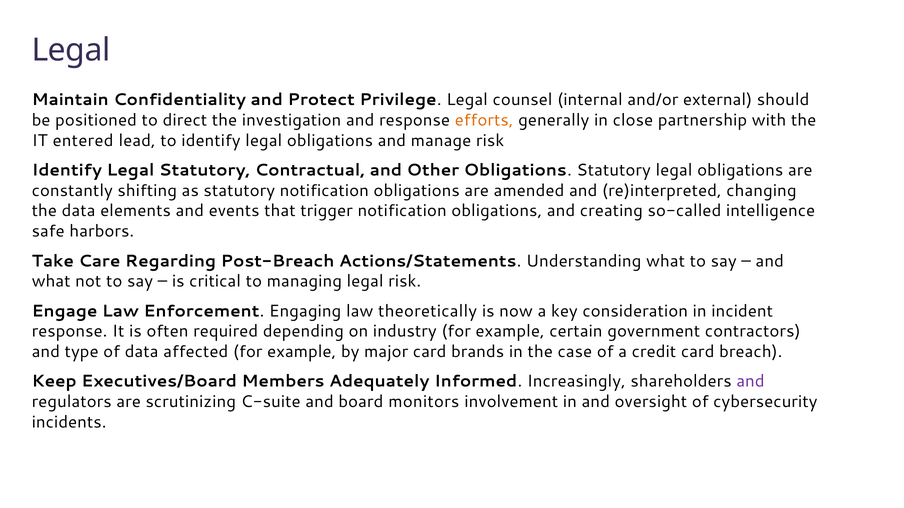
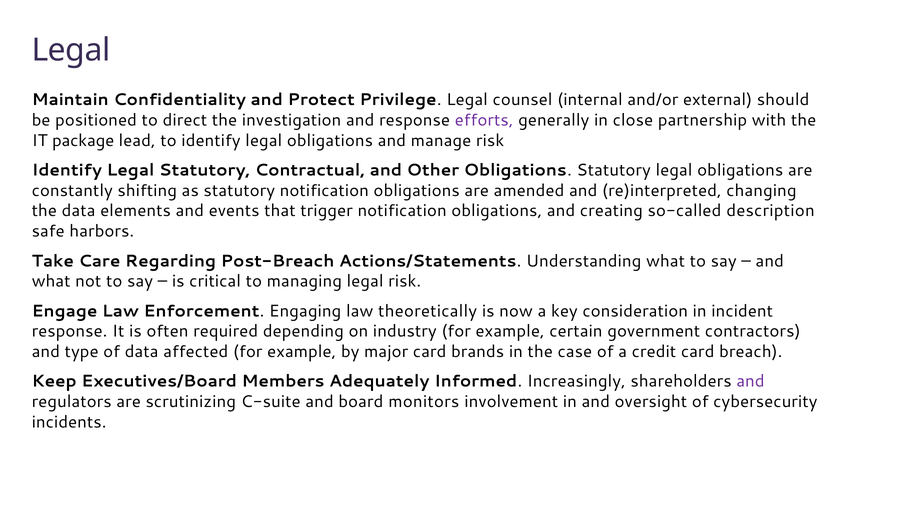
efforts colour: orange -> purple (484, 120)
entered: entered -> package (83, 141)
intelligence: intelligence -> description (770, 211)
